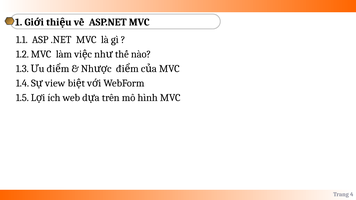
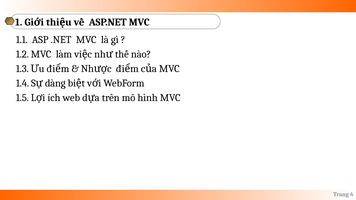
view: view -> dàng (55, 83)
